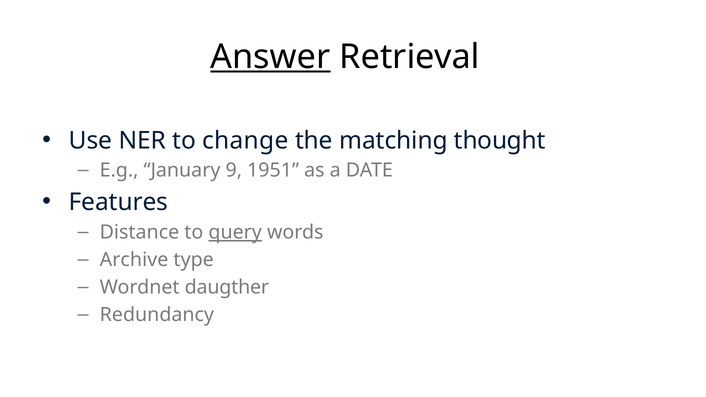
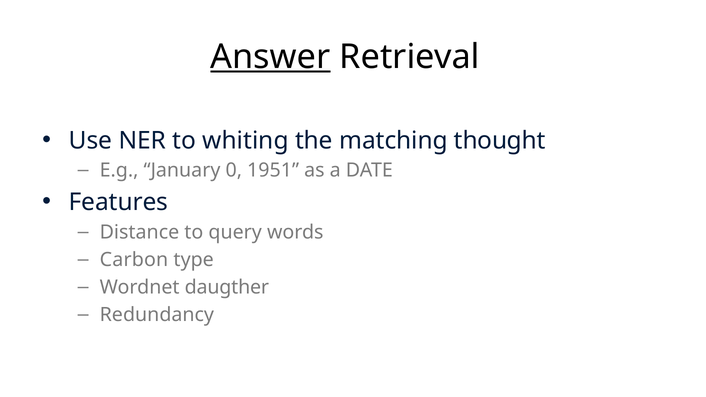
change: change -> whiting (246, 141)
9: 9 -> 0 (234, 171)
query underline: present -> none (235, 232)
Archive: Archive -> Carbon (134, 260)
